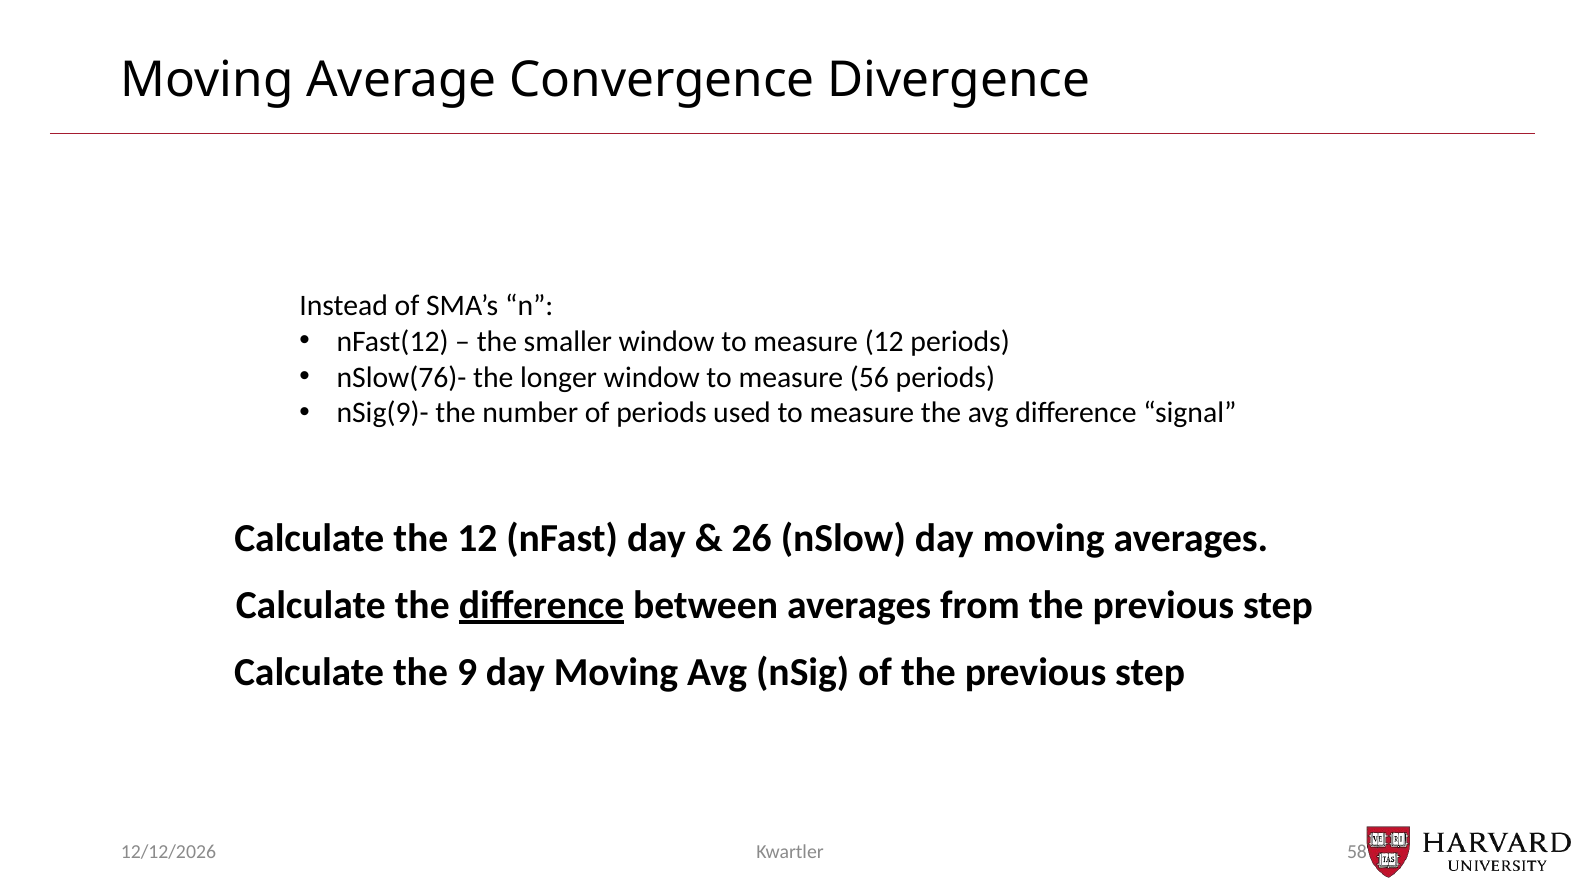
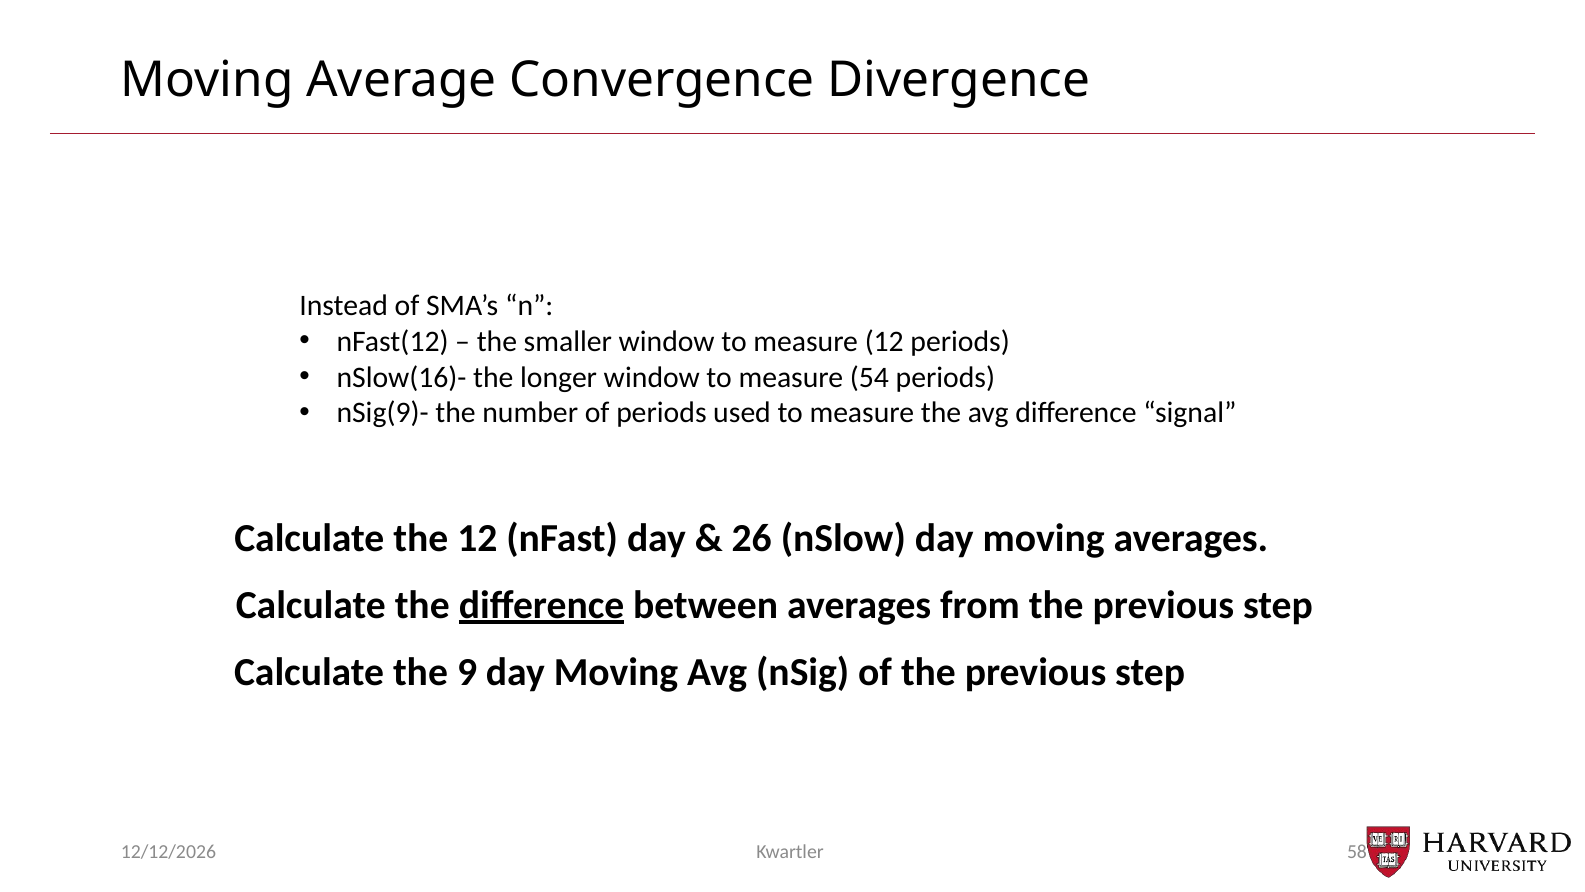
nSlow(76)-: nSlow(76)- -> nSlow(16)- (402, 377)
56: 56 -> 54 (869, 377)
